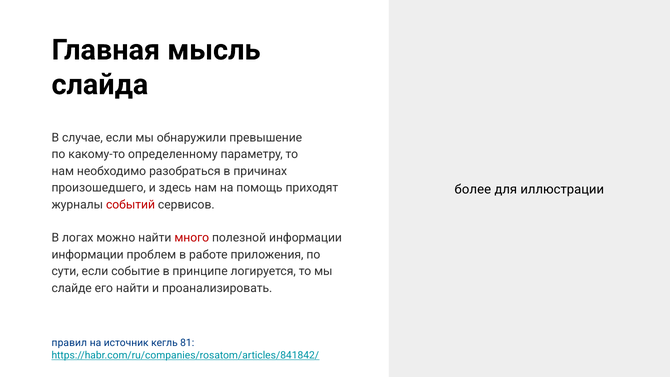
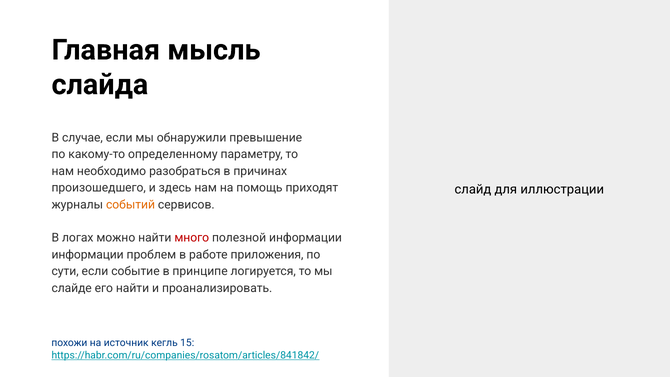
более: более -> слайд (473, 189)
событий colour: red -> orange (131, 204)
правил: правил -> похожи (69, 343)
81: 81 -> 15 (187, 343)
